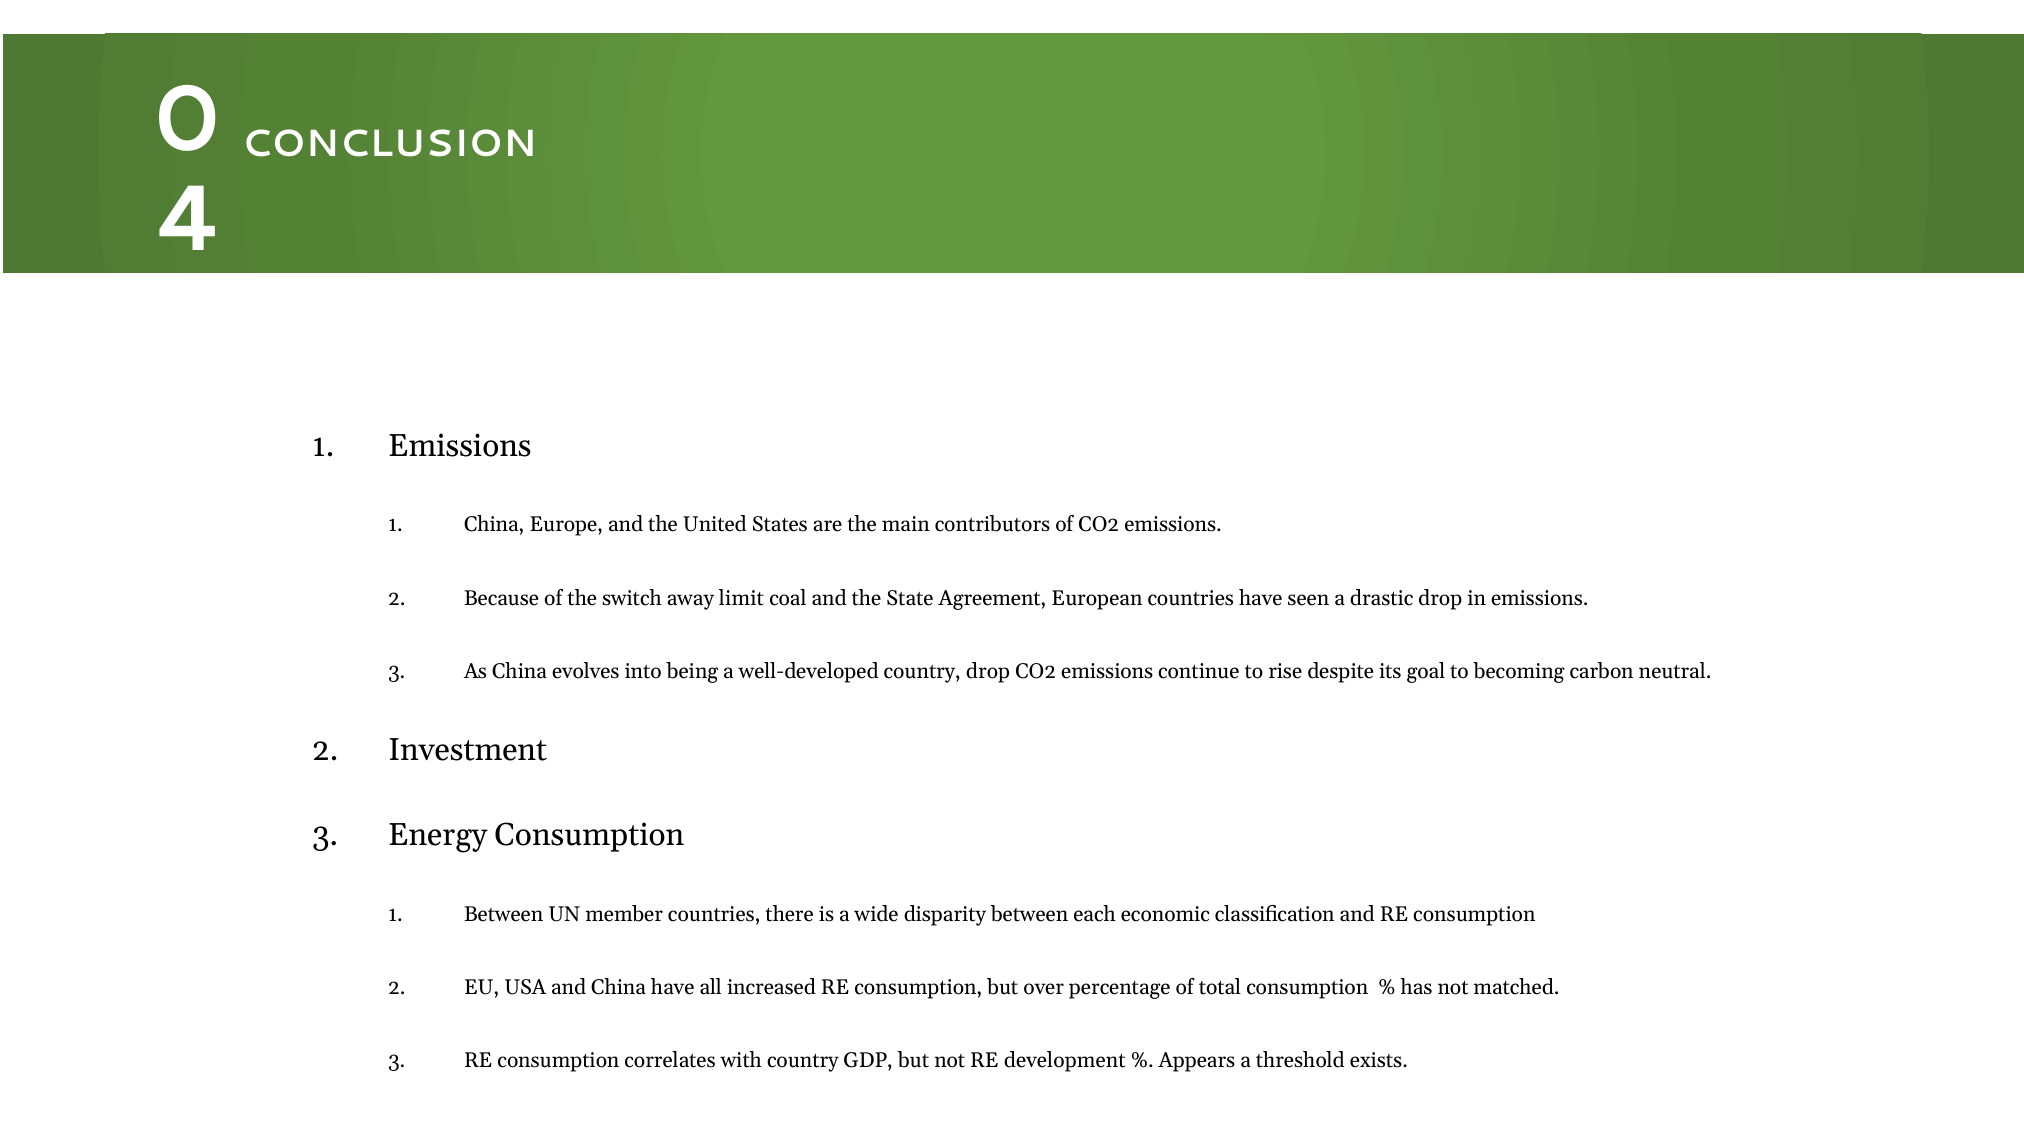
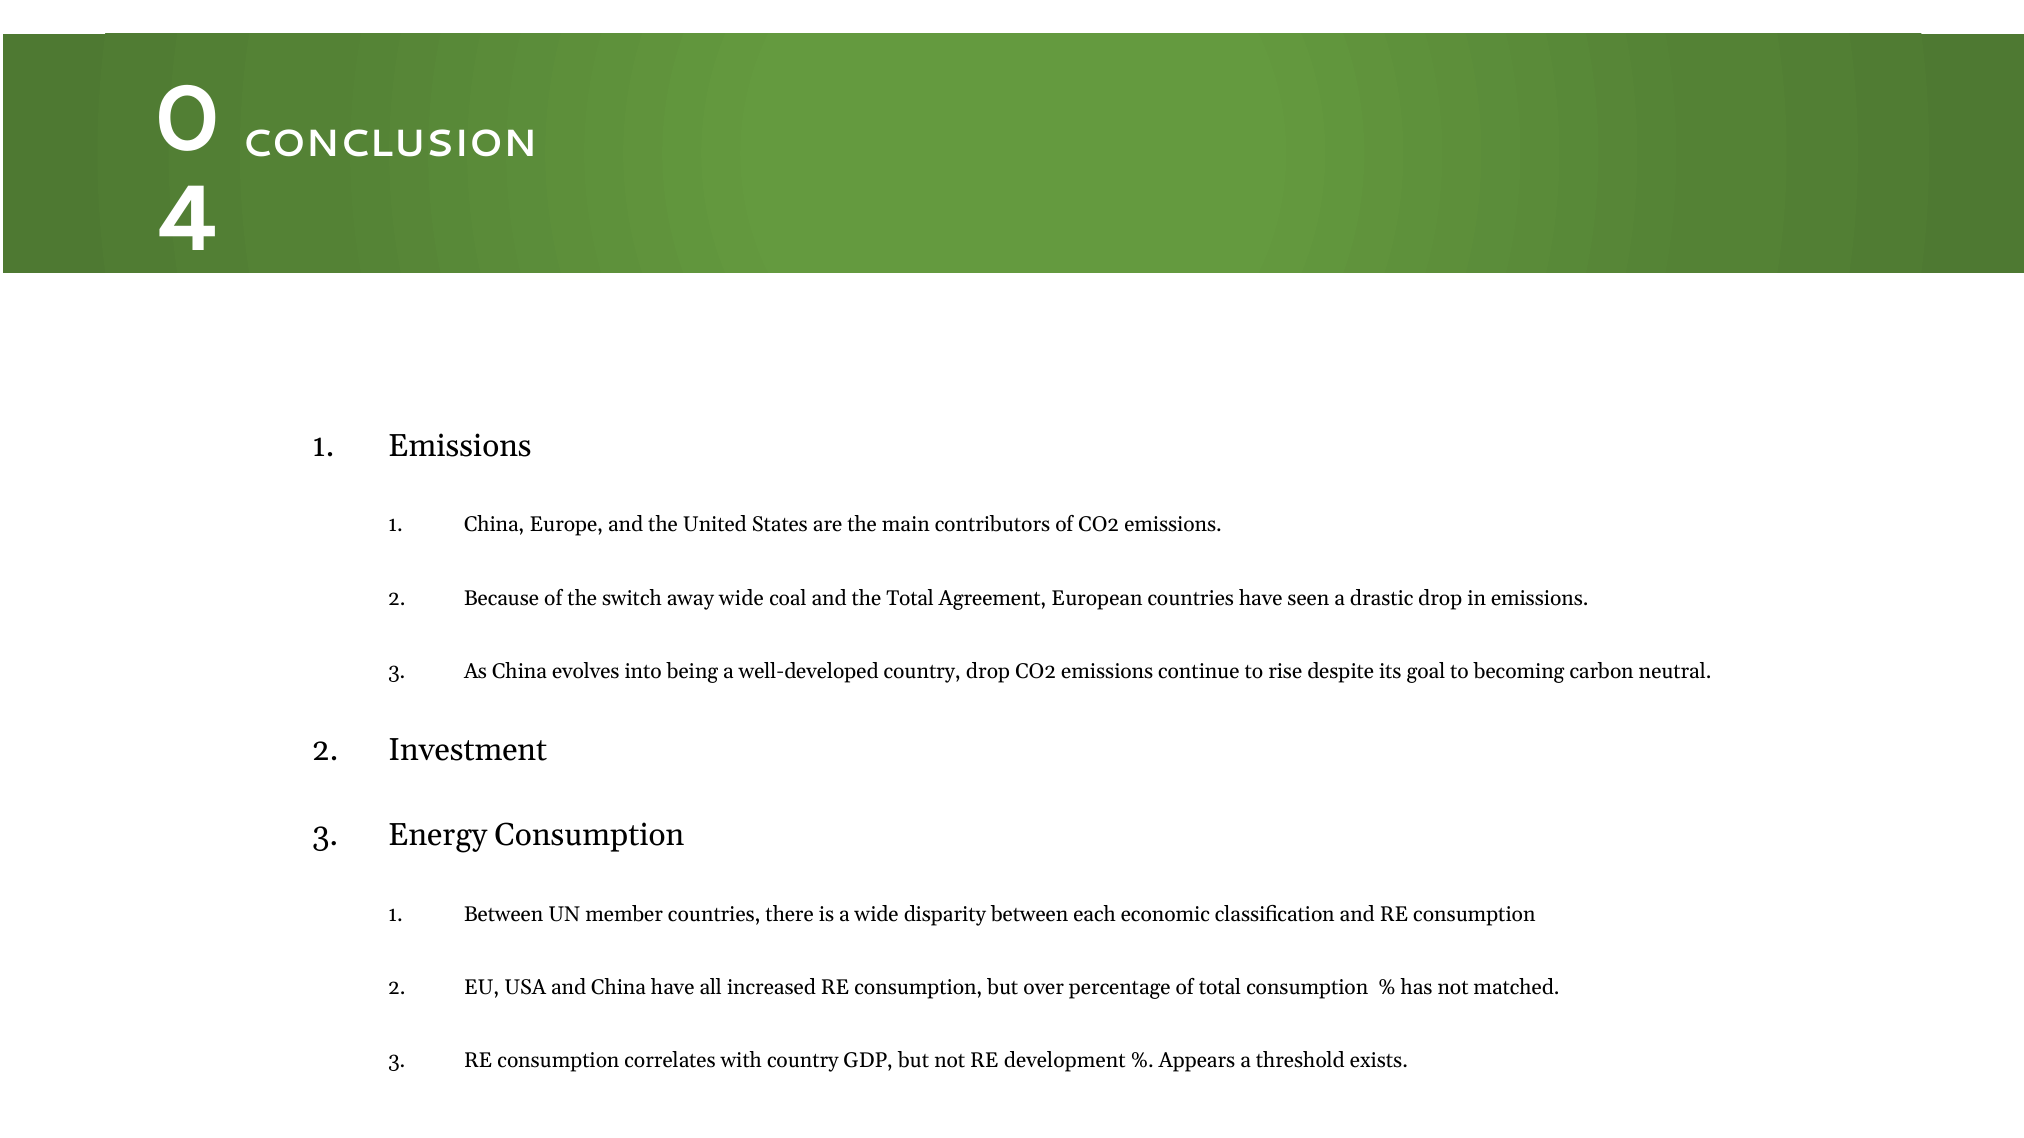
away limit: limit -> wide (741, 598)
the State: State -> Total (910, 598)
